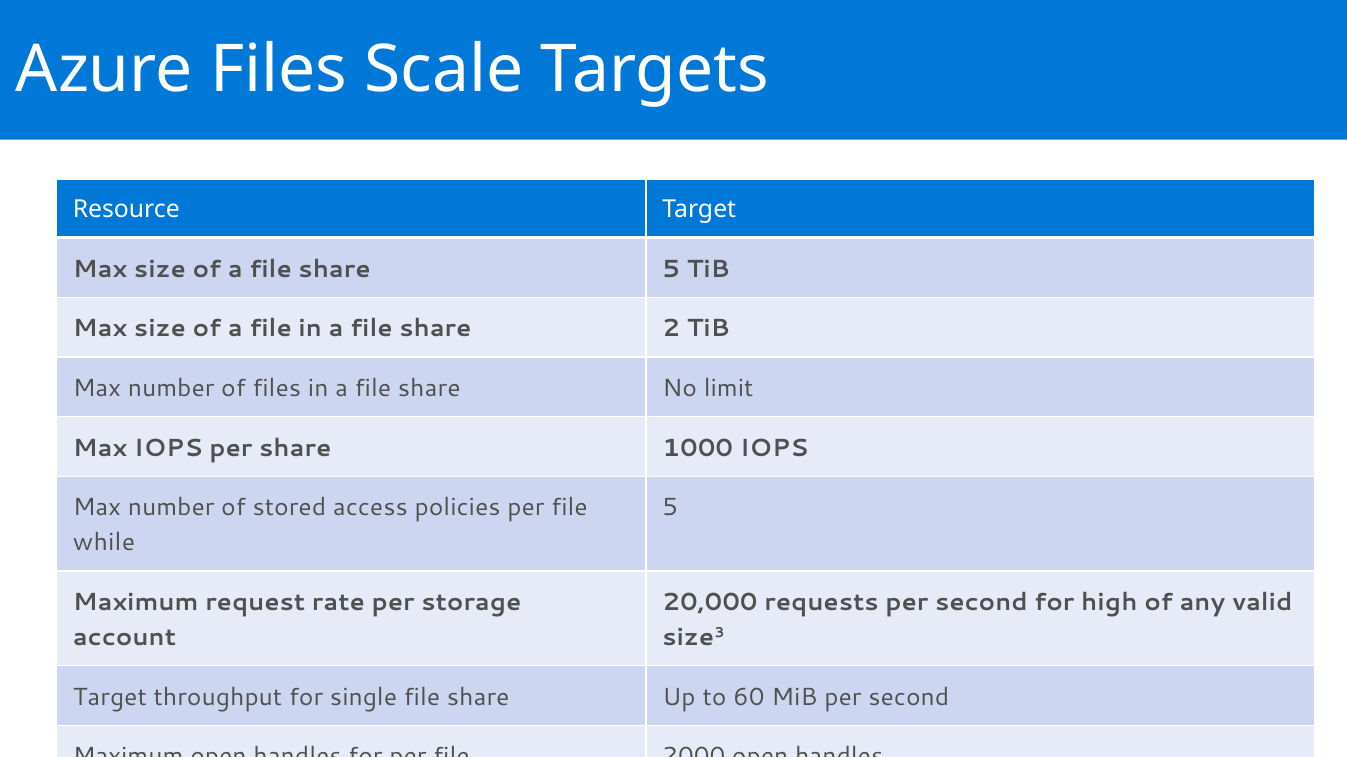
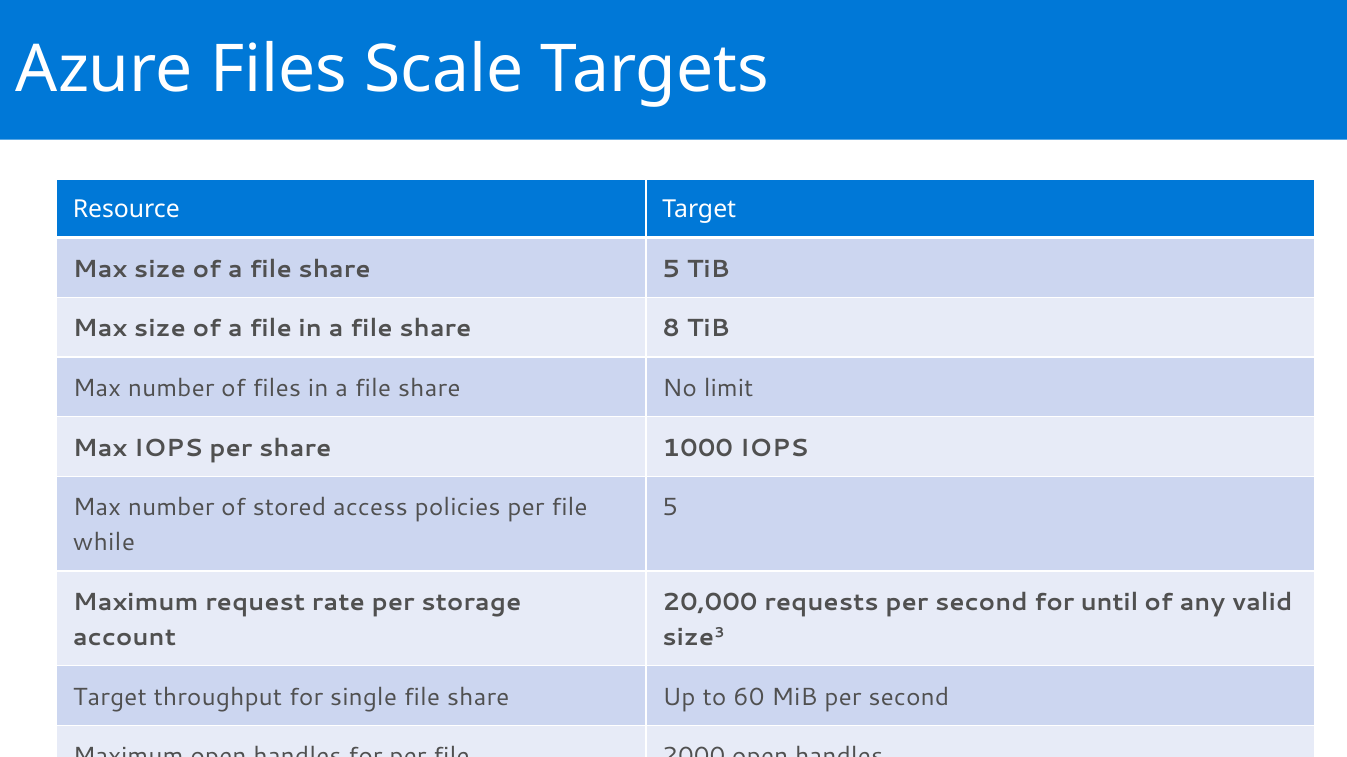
2: 2 -> 8 (671, 329)
high: high -> until (1109, 603)
